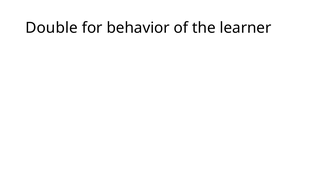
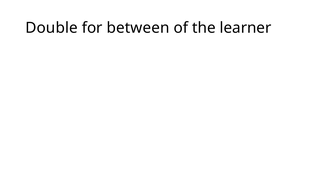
behavior: behavior -> between (138, 28)
